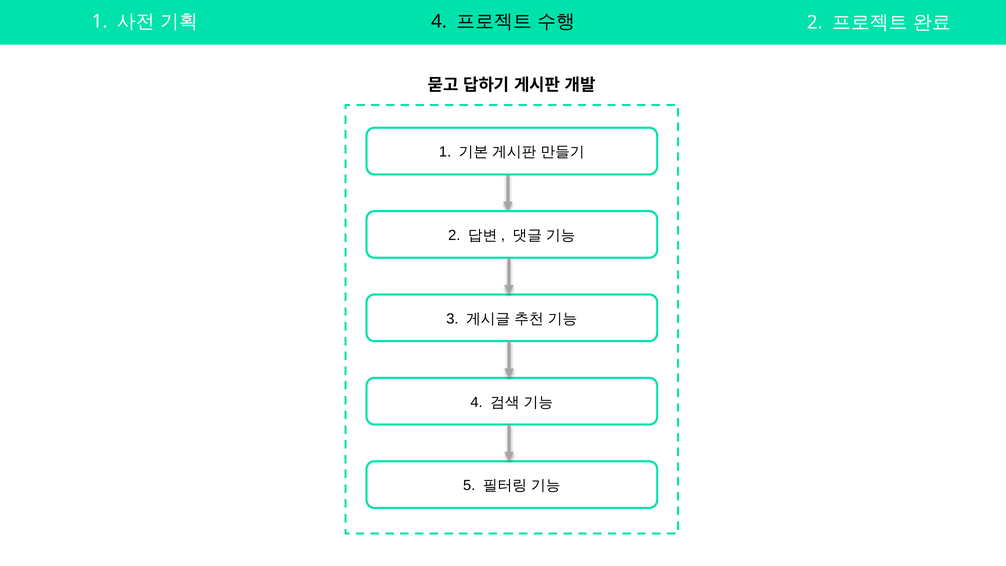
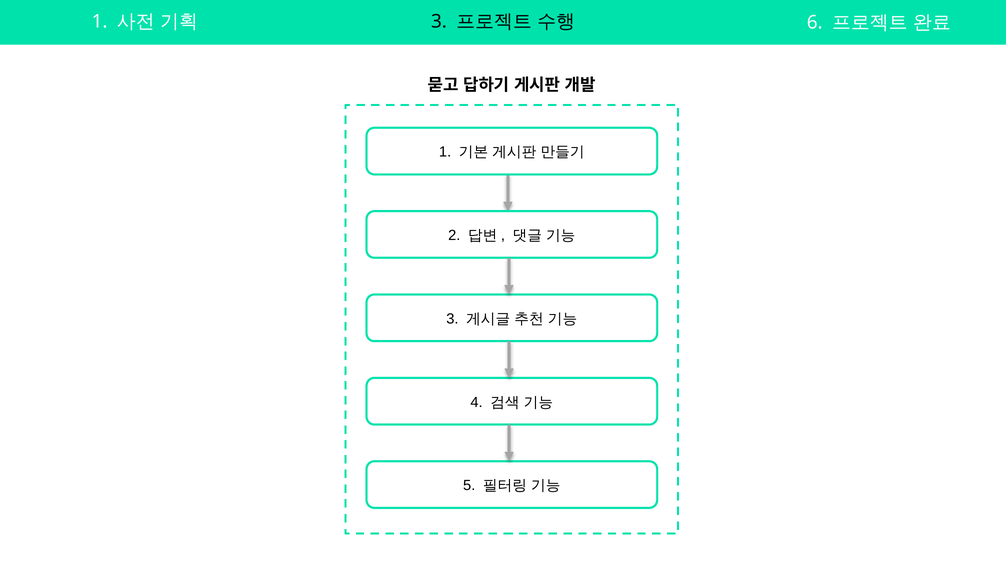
4: 4 -> 3 (439, 22)
2: 2 -> 6 (815, 23)
